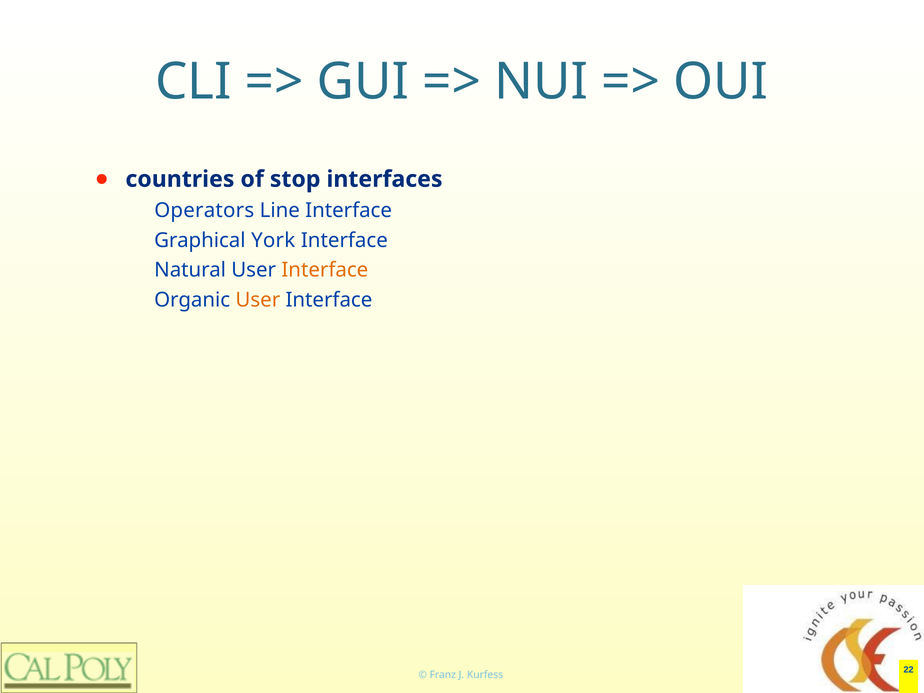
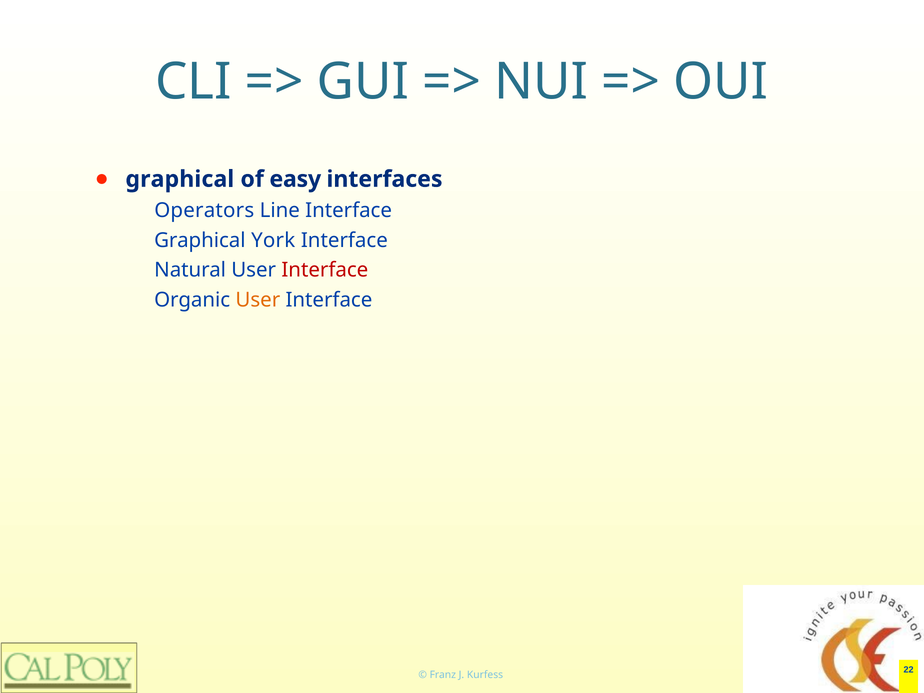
countries: countries -> graphical (180, 179)
stop: stop -> easy (295, 179)
Interface colour: orange -> red (325, 270)
